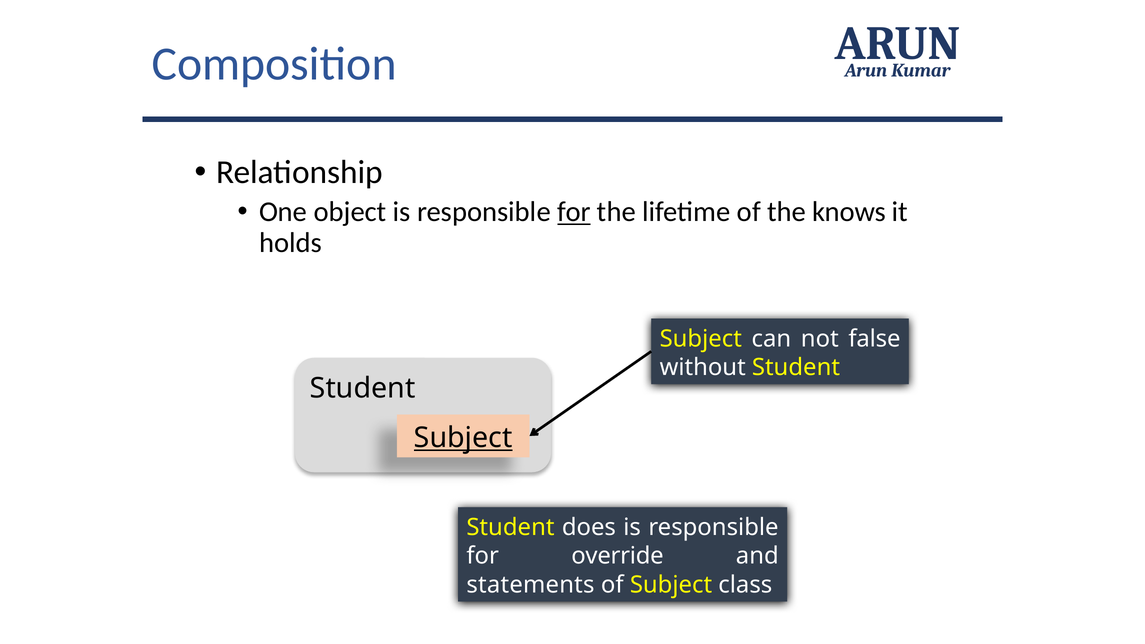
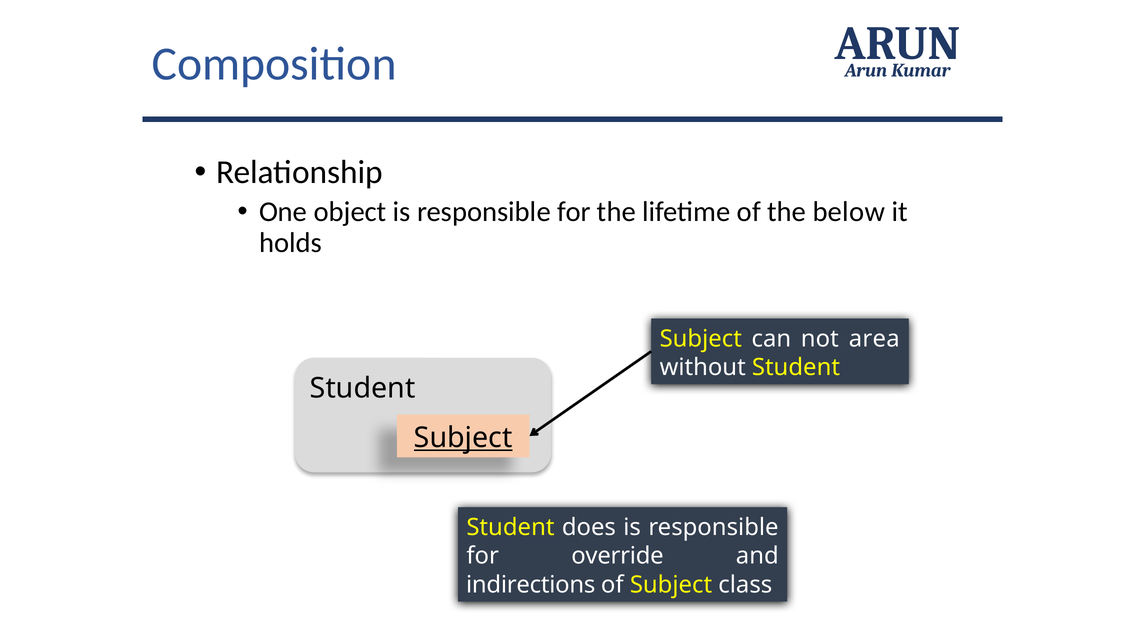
for underline: present -> none (574, 212)
knows: knows -> below (849, 212)
false: false -> area (874, 339)
statements: statements -> indirections (531, 585)
